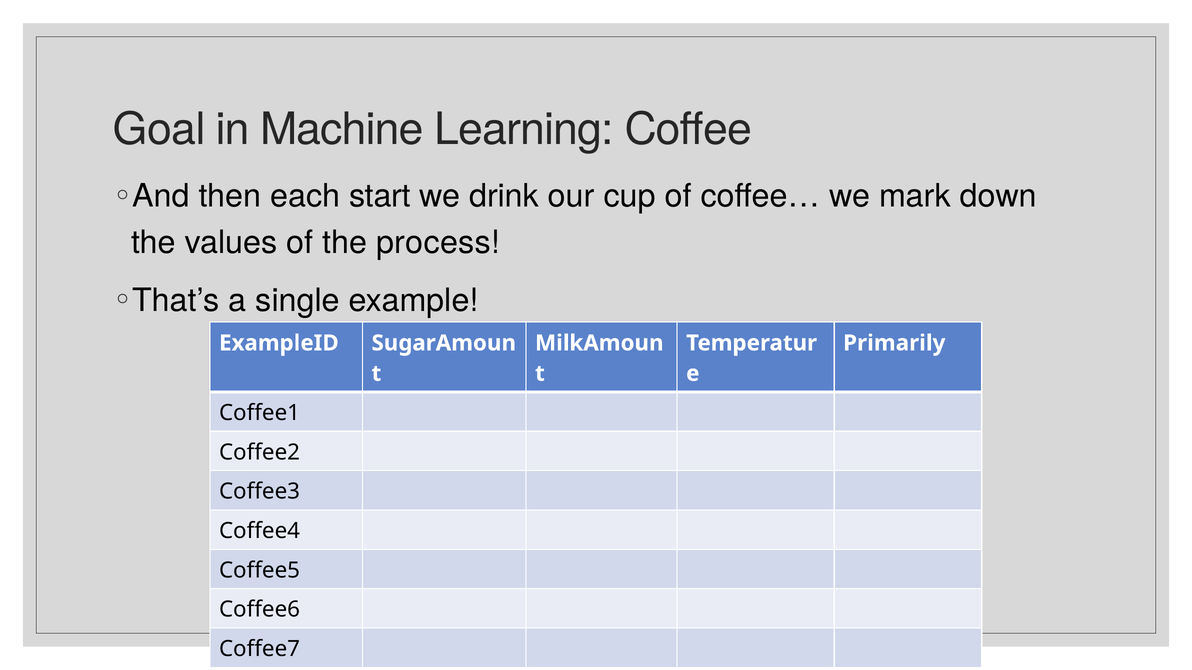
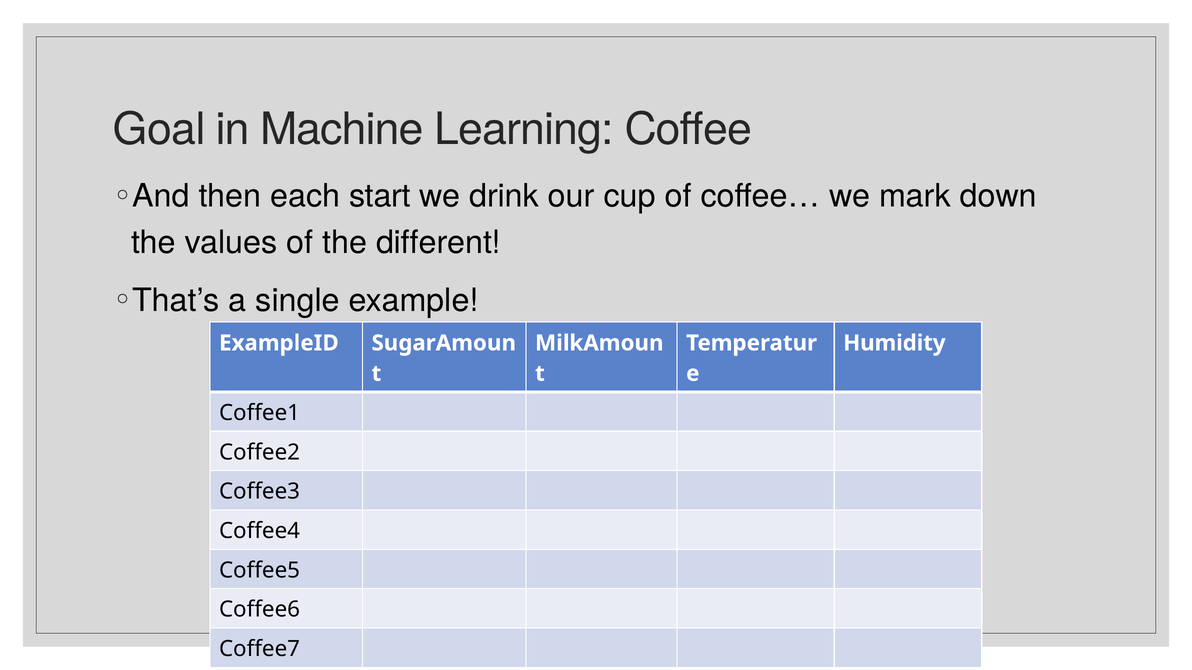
process: process -> different (438, 243)
Primarily: Primarily -> Humidity (894, 343)
